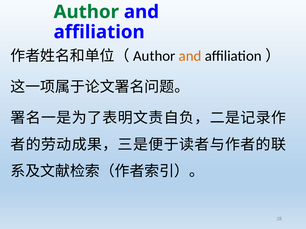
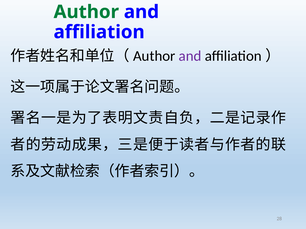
and colour: orange -> purple (190, 56)
